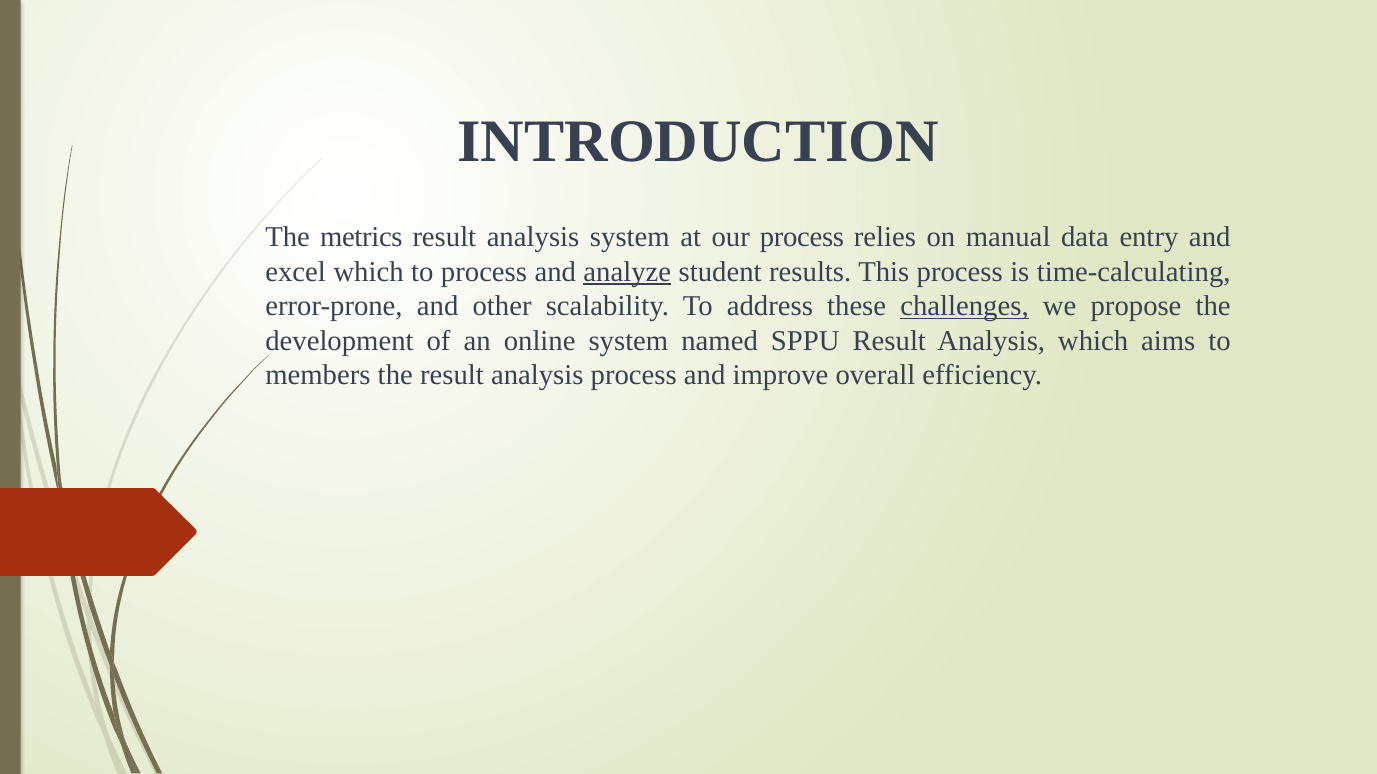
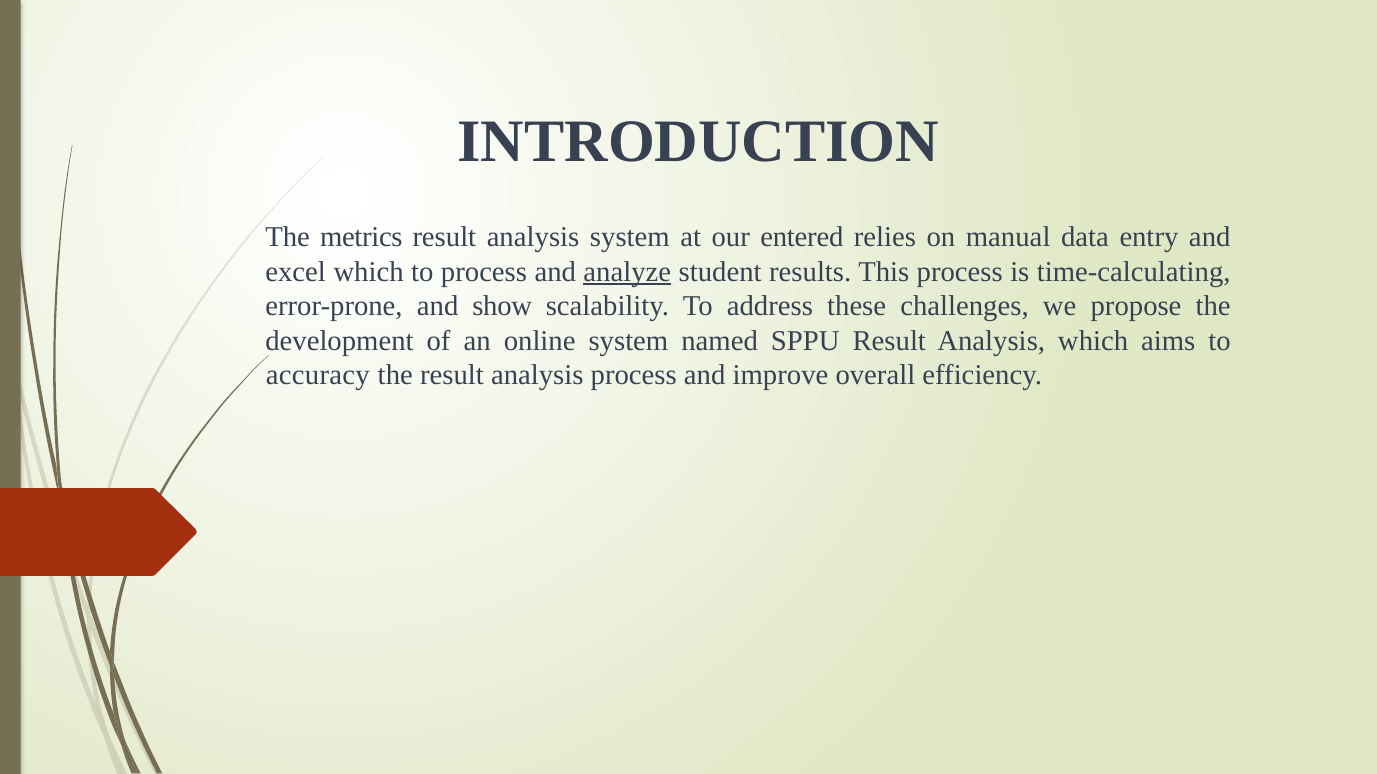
our process: process -> entered (802, 238)
other: other -> show (502, 306)
challenges underline: present -> none (965, 306)
members: members -> accuracy (318, 375)
